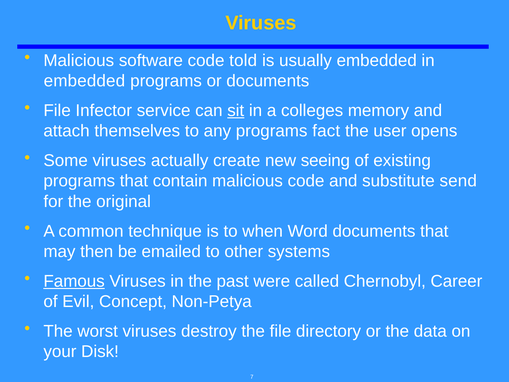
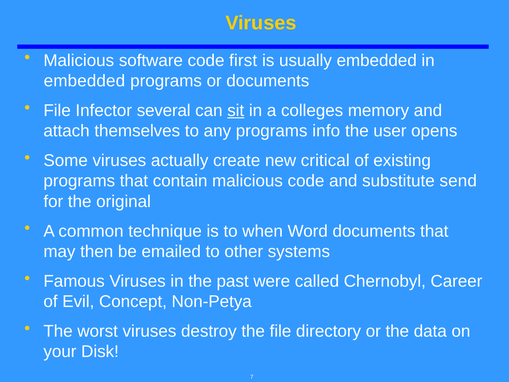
told: told -> first (243, 60)
service: service -> several (164, 110)
fact: fact -> info (326, 131)
seeing: seeing -> critical (325, 161)
Famous underline: present -> none (74, 281)
